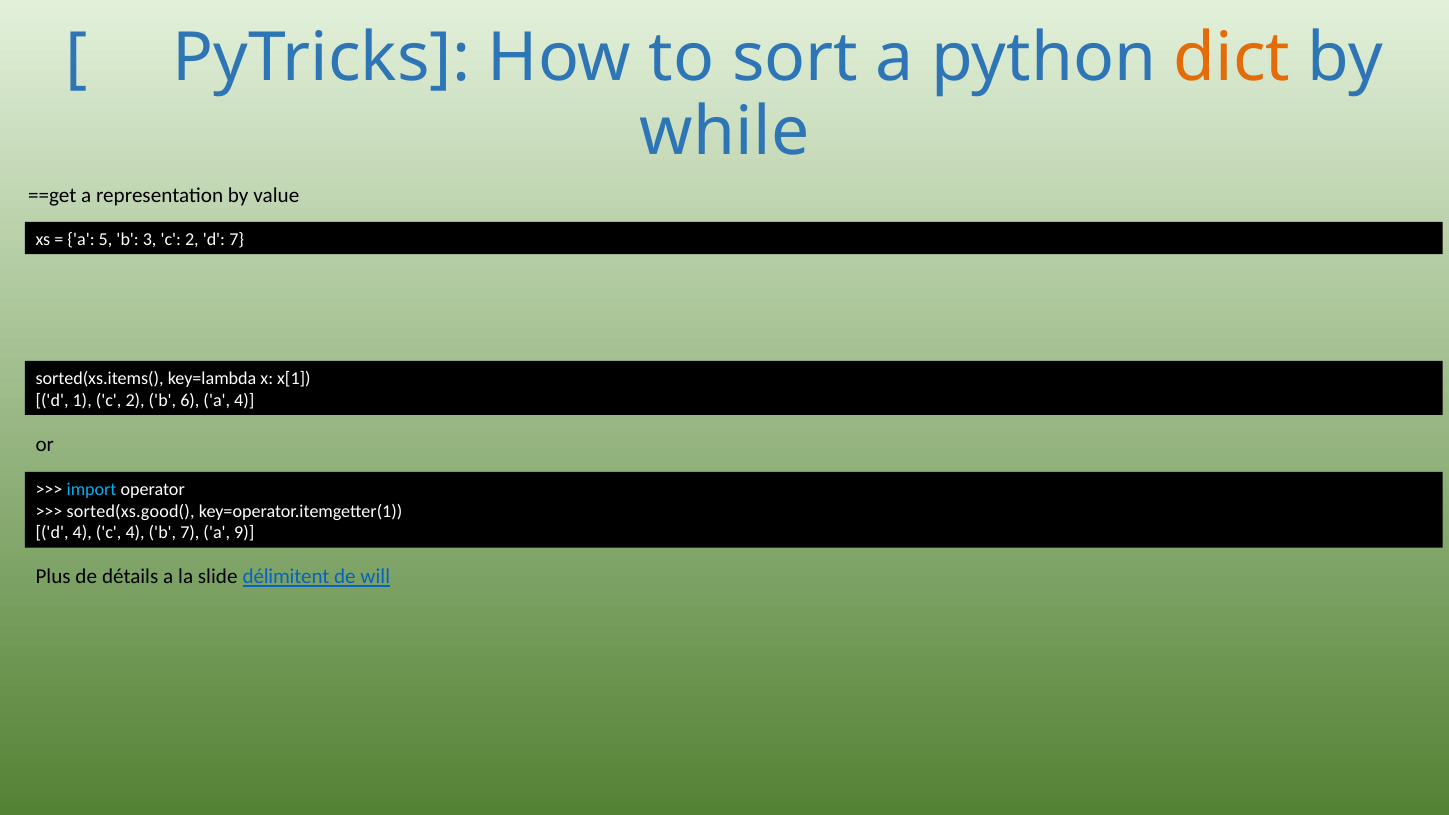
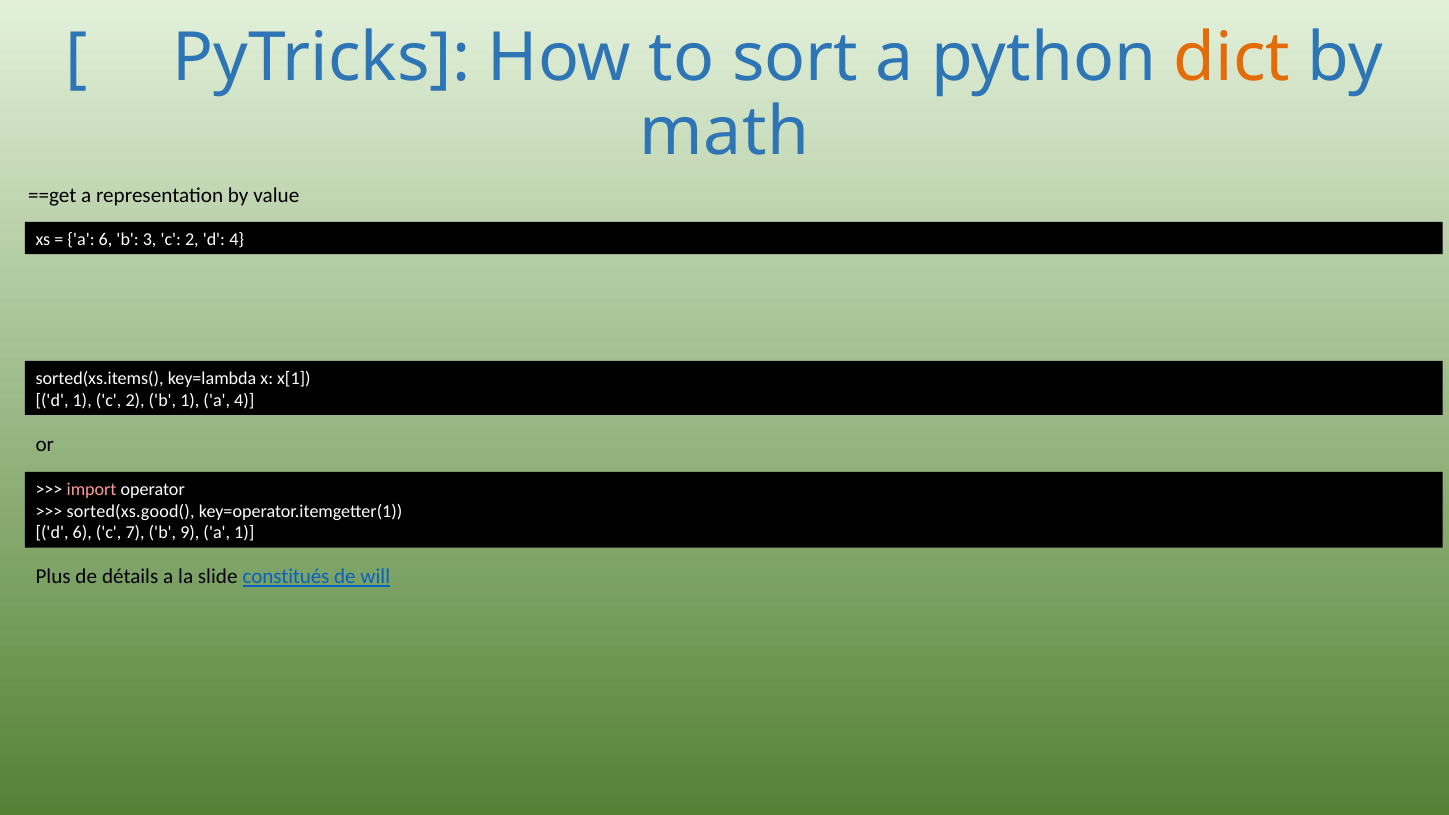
while: while -> math (724, 132)
a 5: 5 -> 6 (106, 239)
d 7: 7 -> 4 (237, 239)
b 6: 6 -> 1 (190, 400)
import colour: light blue -> pink (92, 489)
d 4: 4 -> 6 (82, 533)
c 4: 4 -> 7 (135, 533)
b 7: 7 -> 9 (190, 533)
a 9: 9 -> 1 (244, 533)
délimitent: délimitent -> constitués (286, 577)
